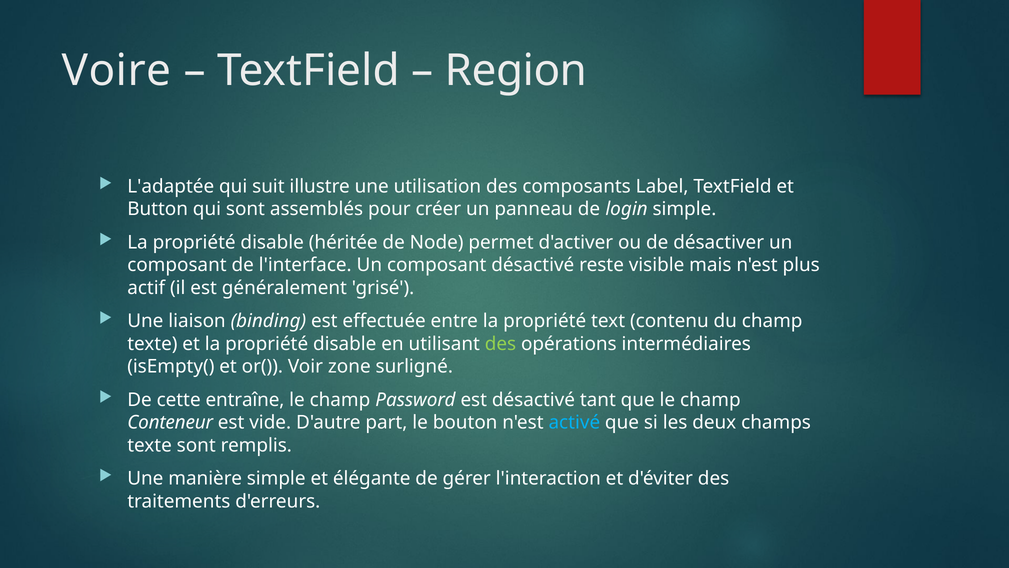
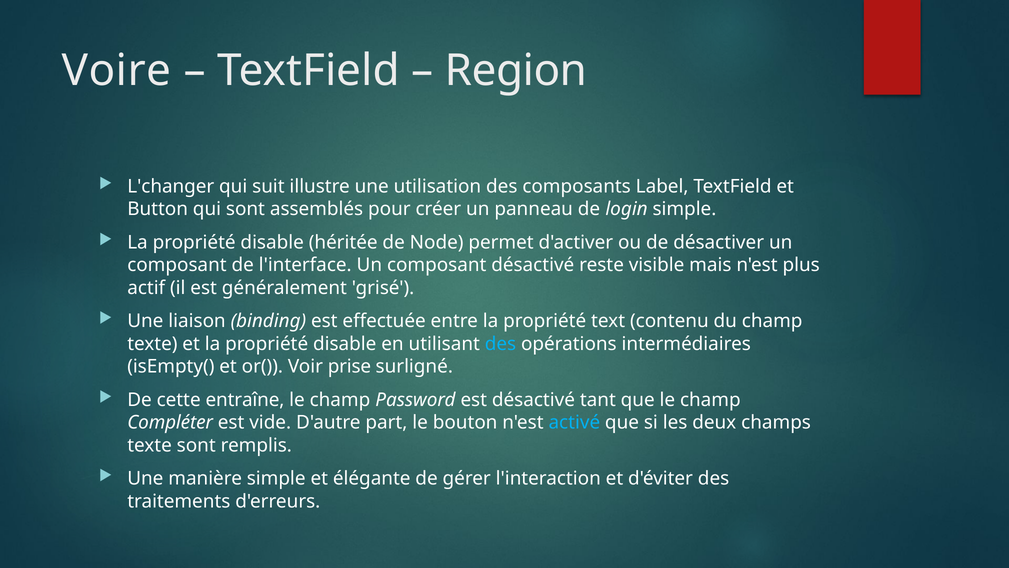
L'adaptée: L'adaptée -> L'changer (171, 186)
des colour: light green -> light blue (501, 344)
zone: zone -> prise (349, 366)
Conteneur: Conteneur -> Compléter (170, 422)
